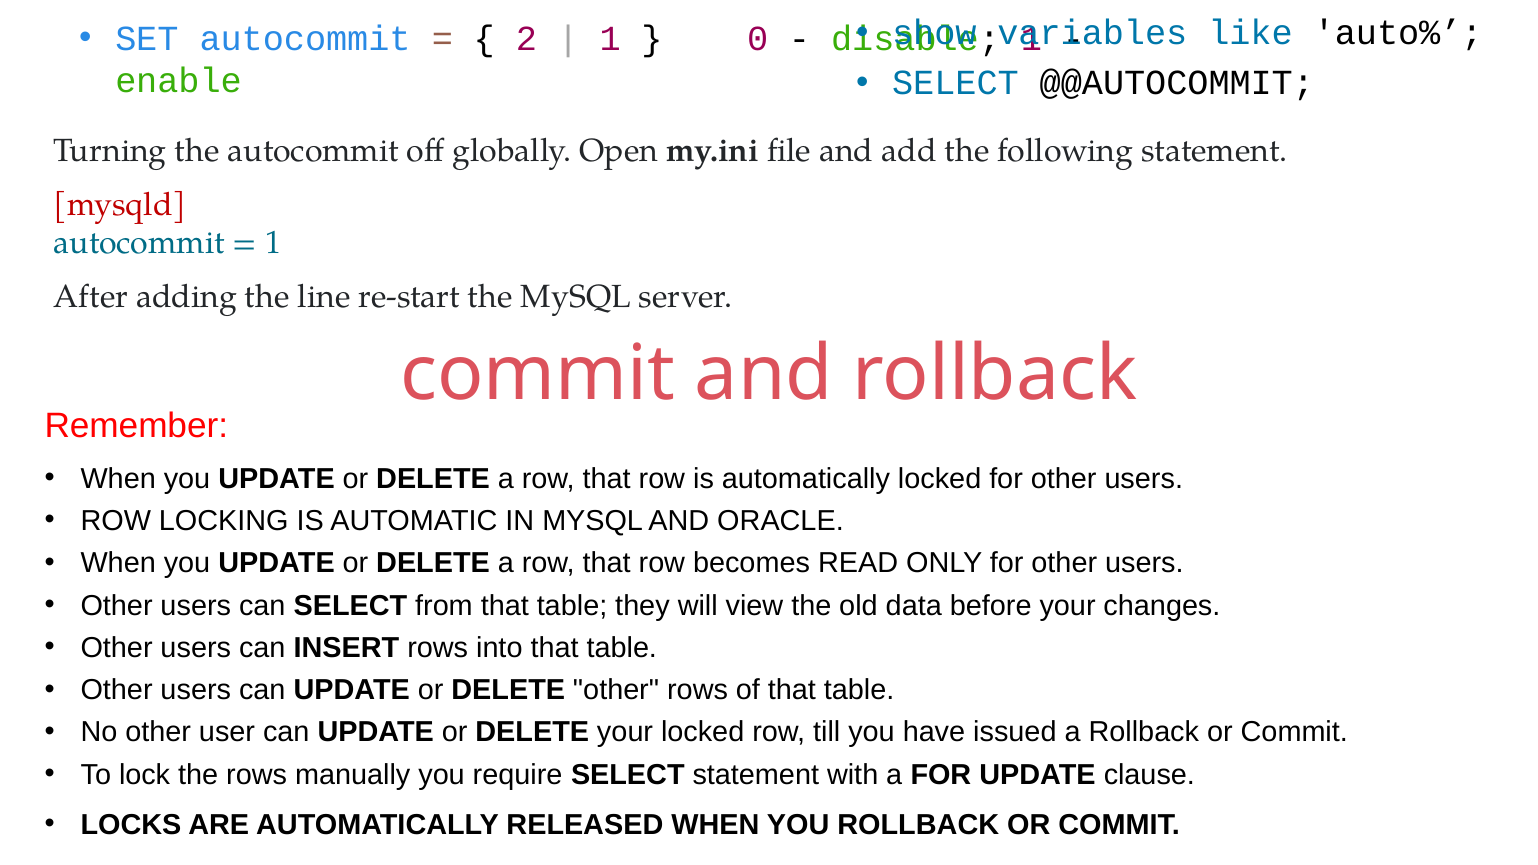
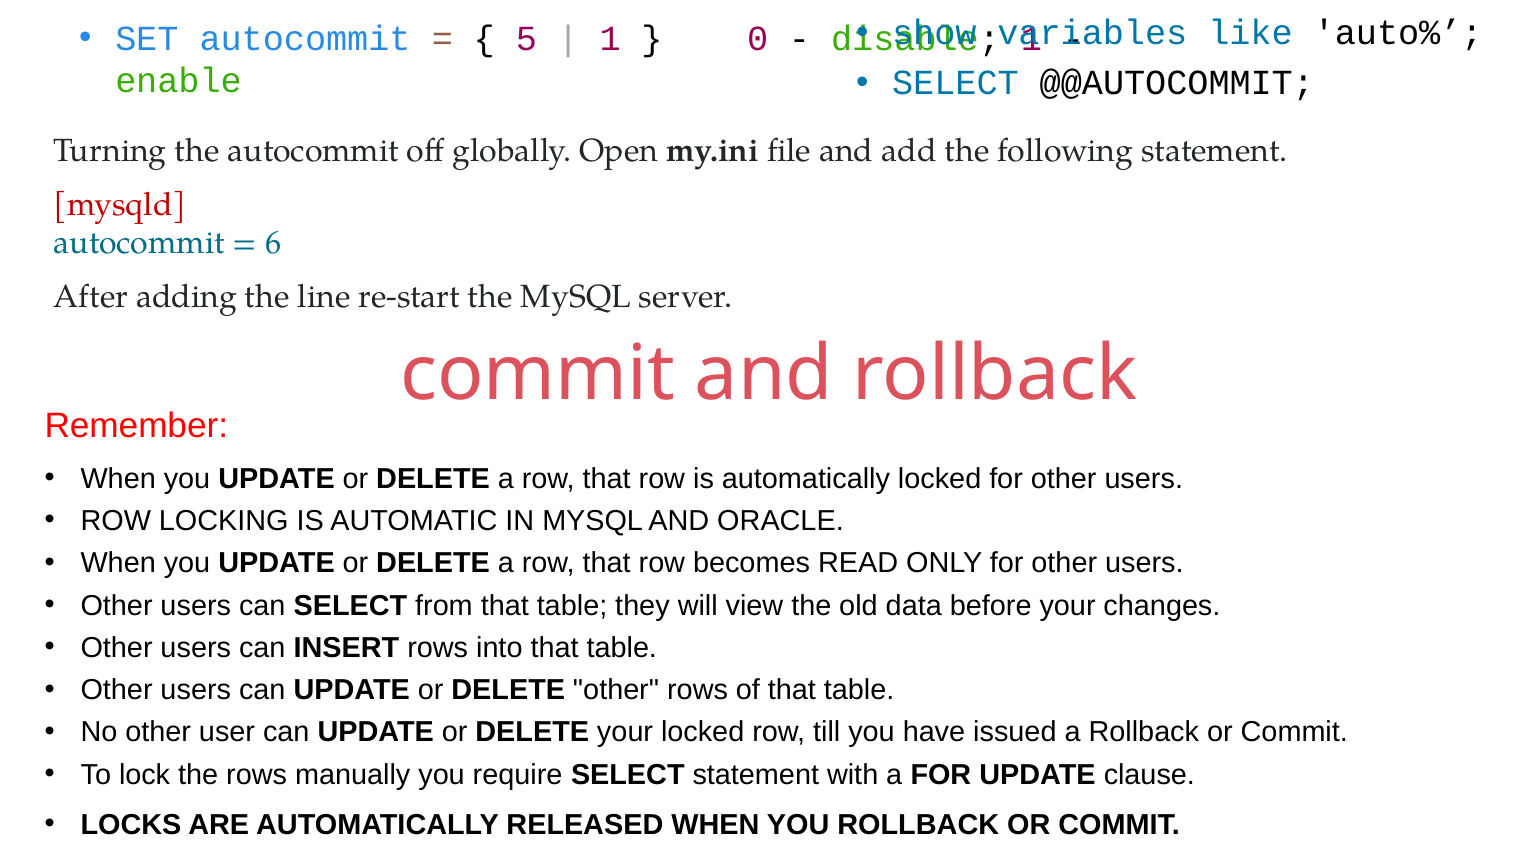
2: 2 -> 5 (526, 39)
1: 1 -> 6 (273, 243)
